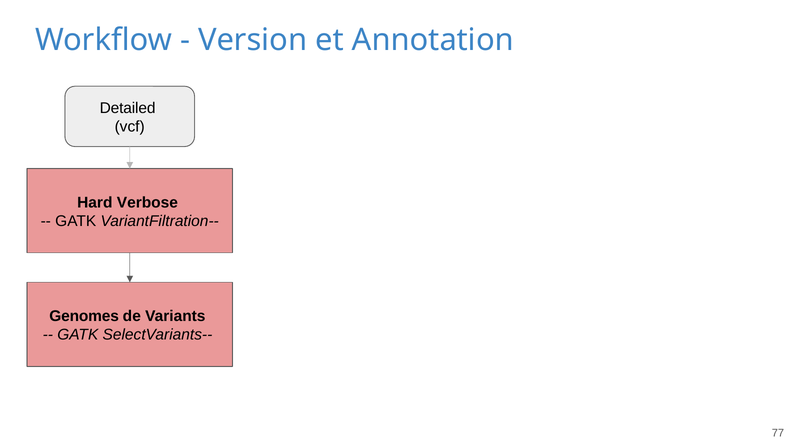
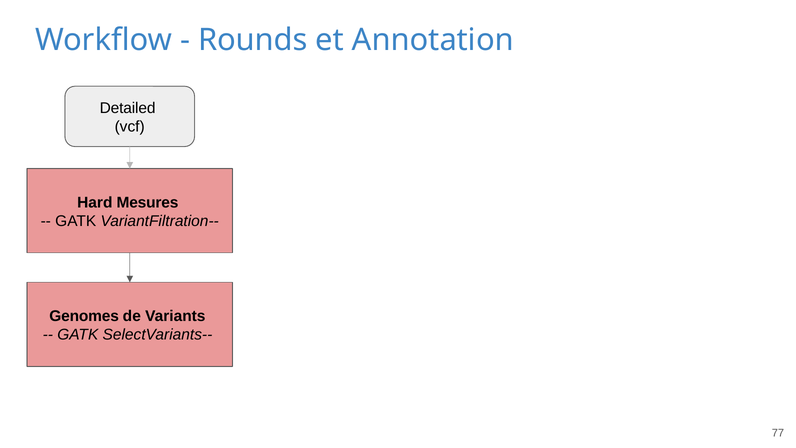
Version: Version -> Rounds (253, 40)
Verbose: Verbose -> Mesures (147, 202)
